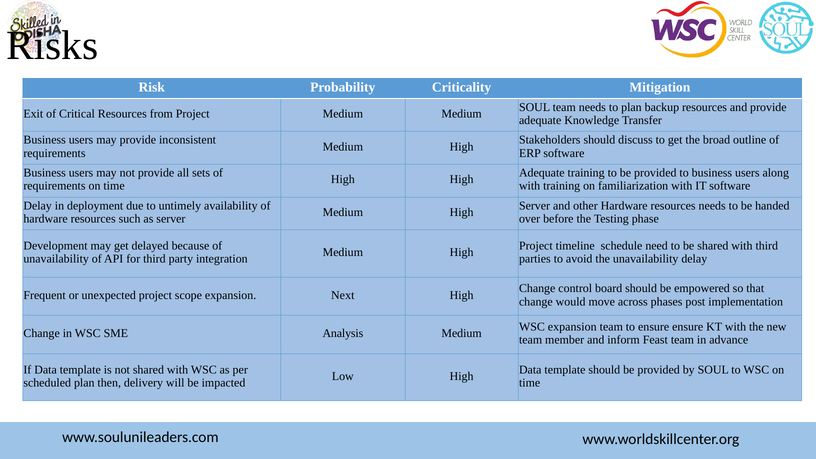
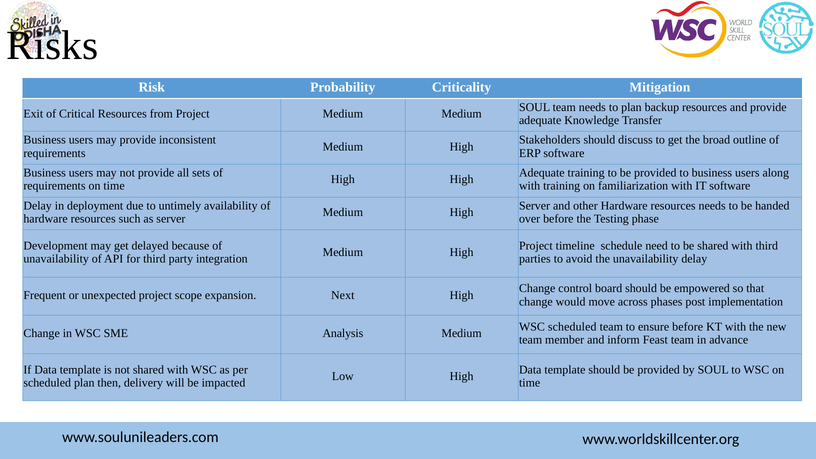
WSC expansion: expansion -> scheduled (572, 327)
ensure ensure: ensure -> before (688, 327)
